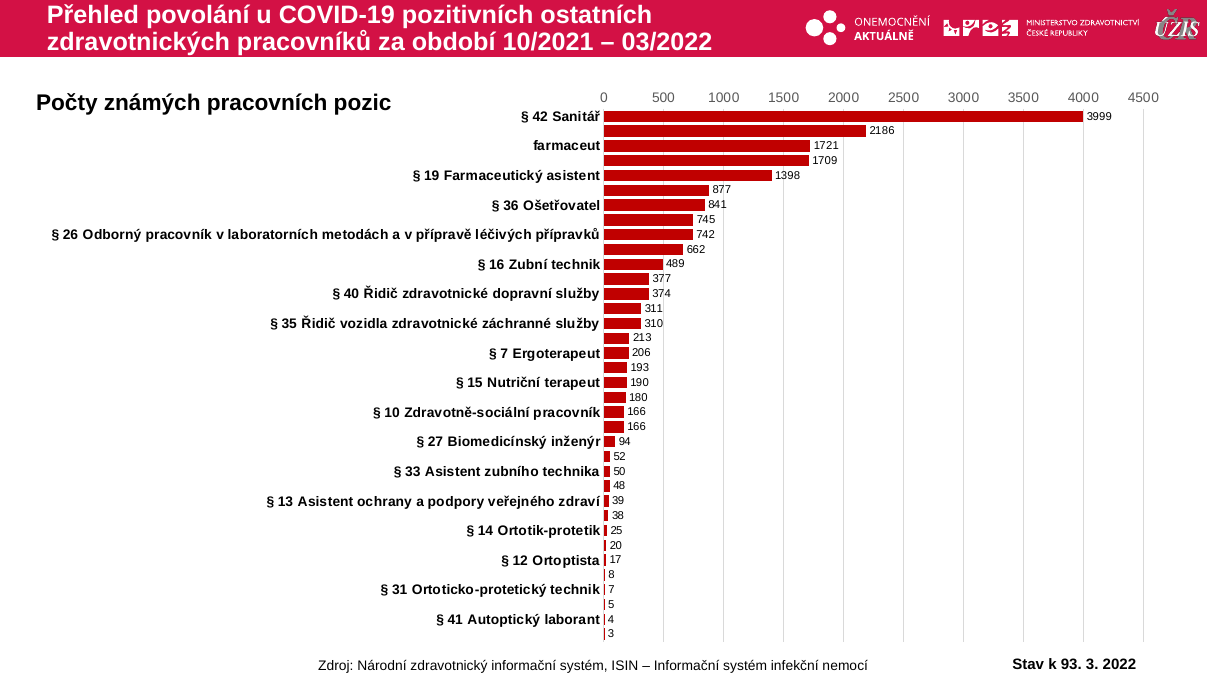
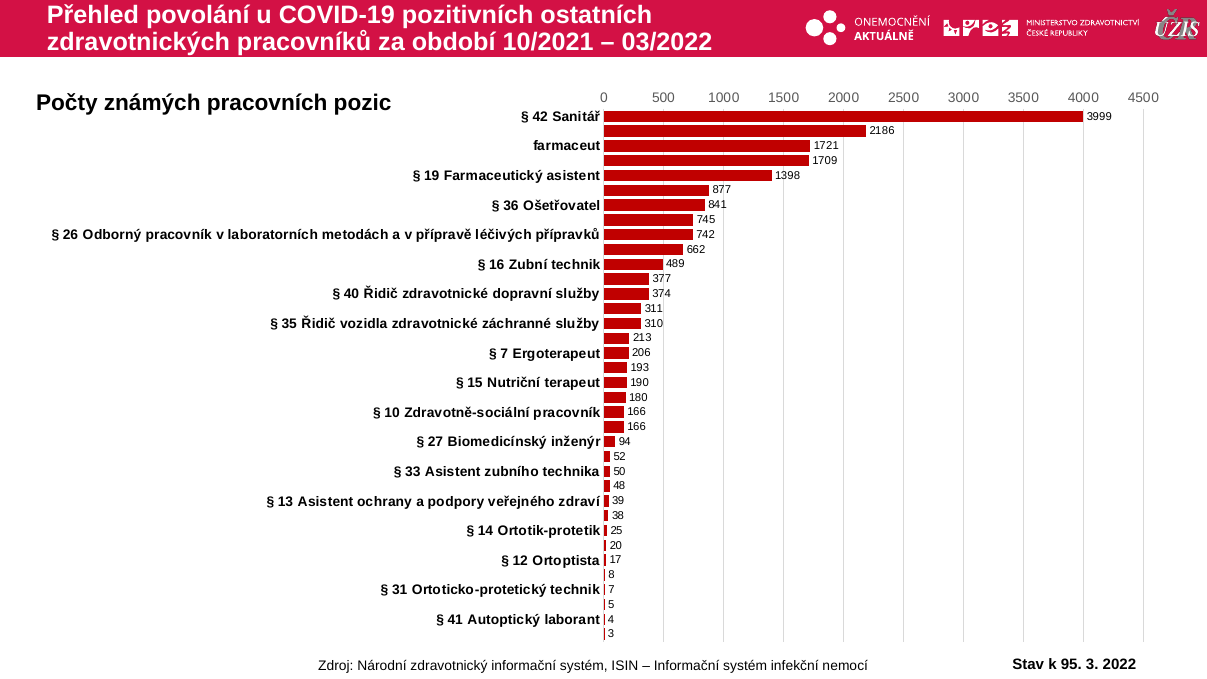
93: 93 -> 95 (1071, 664)
